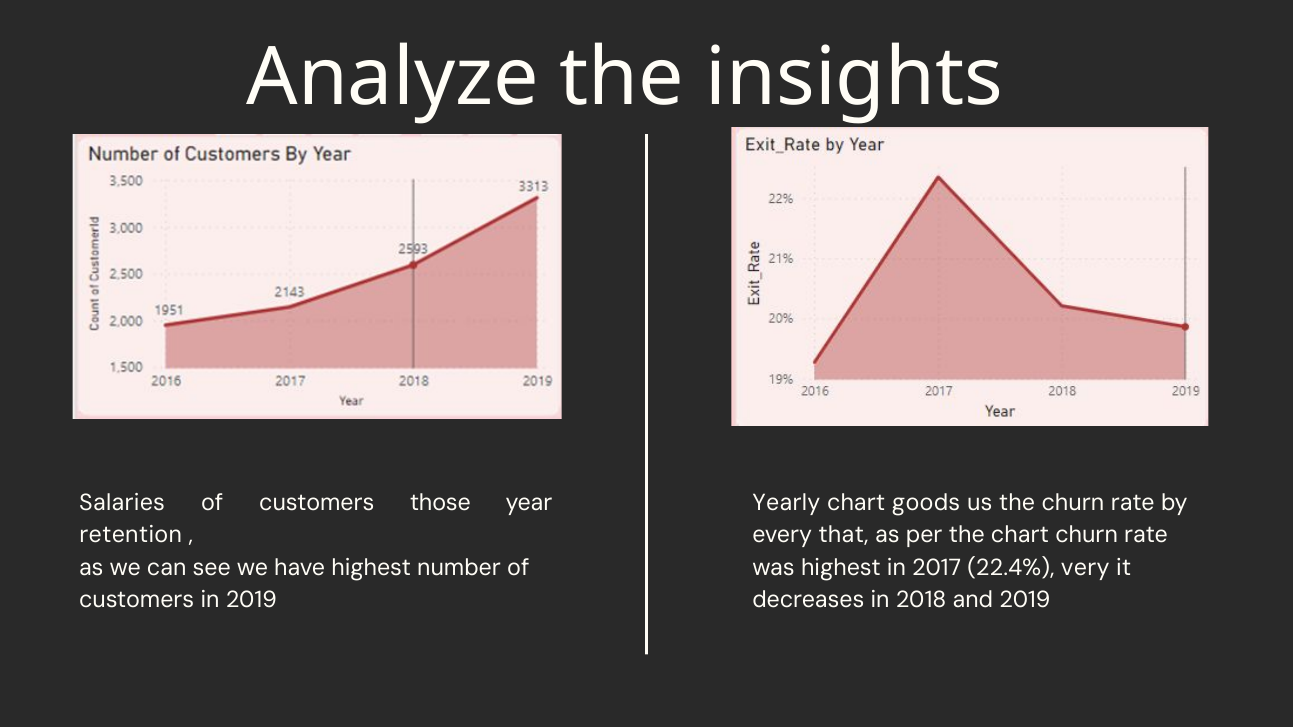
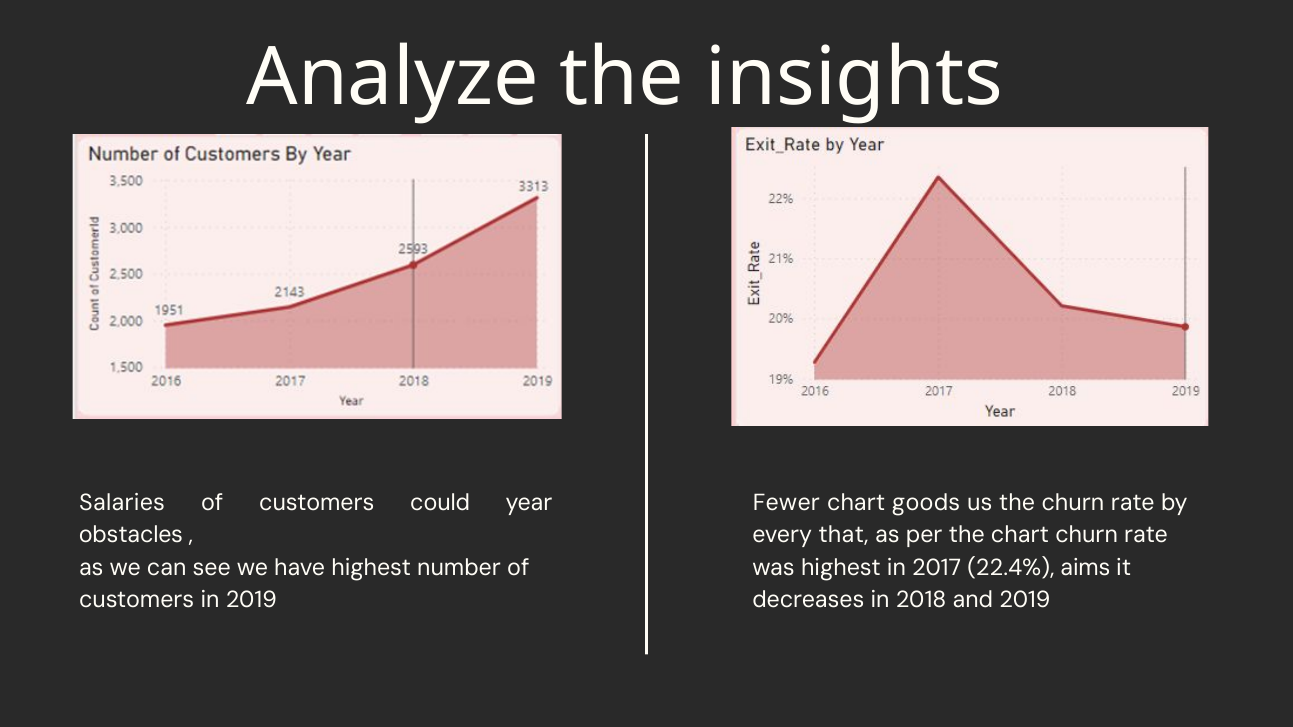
those: those -> could (440, 503)
Yearly: Yearly -> Fewer (786, 503)
retention: retention -> obstacles (131, 535)
very: very -> aims (1086, 568)
